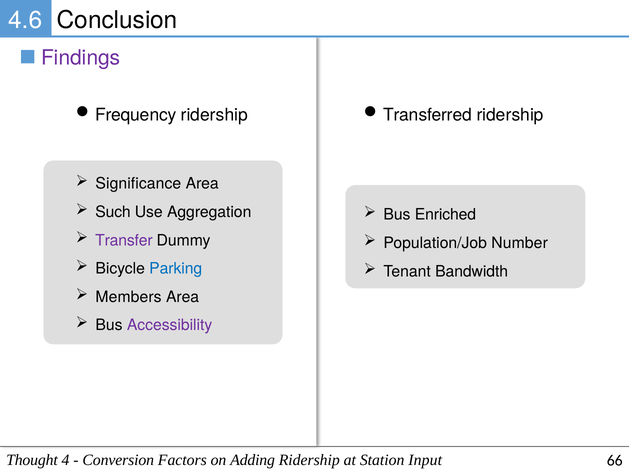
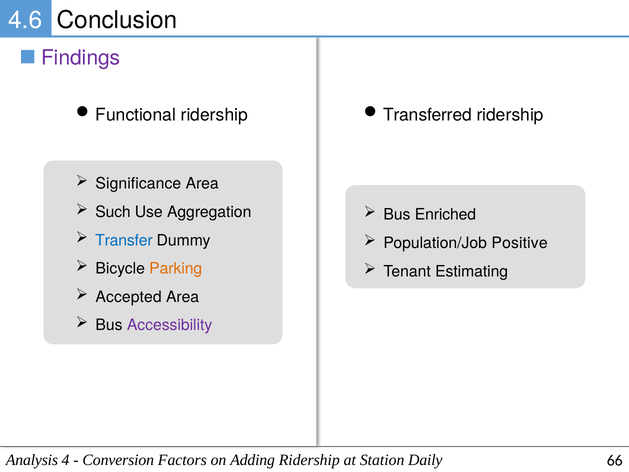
Frequency: Frequency -> Functional (136, 115)
Transfer colour: purple -> blue (124, 240)
Number: Number -> Positive (520, 243)
Parking colour: blue -> orange (176, 269)
Bandwidth: Bandwidth -> Estimating (472, 271)
Members: Members -> Accepted (129, 297)
Thought: Thought -> Analysis (32, 460)
Input: Input -> Daily (425, 460)
